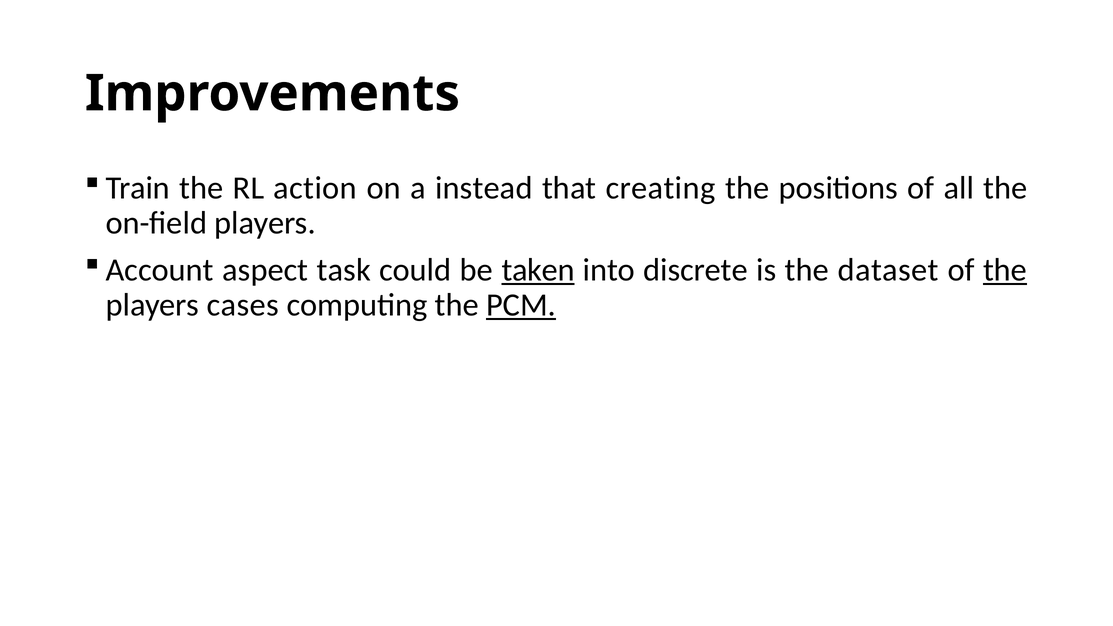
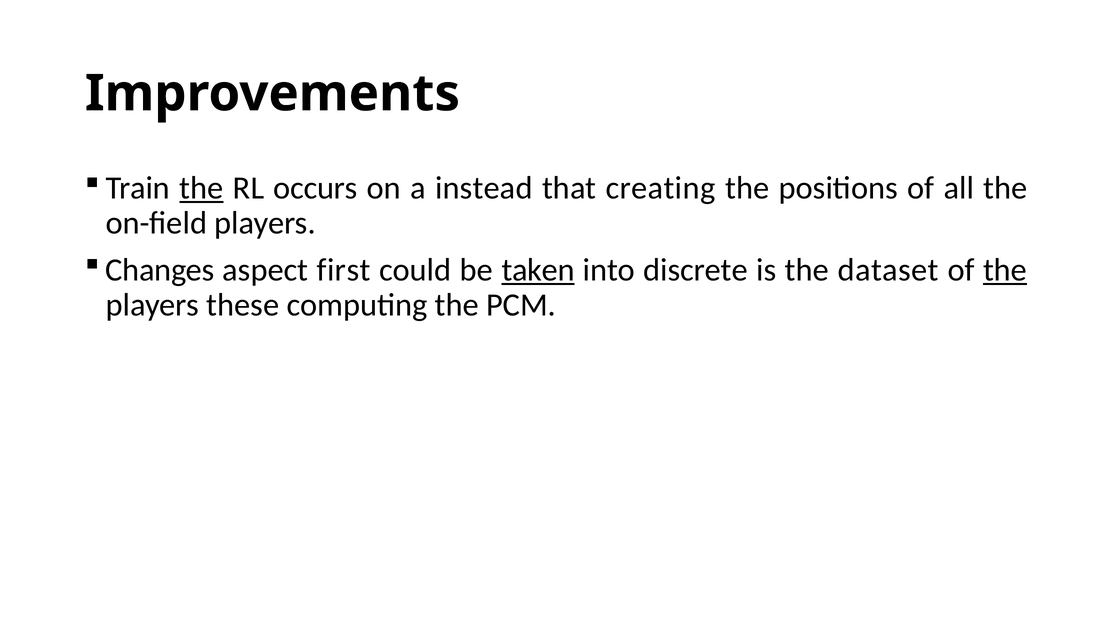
the underline: none -> present (201, 188)
action: action -> occurs (315, 188)
Account: Account -> Changes (160, 270)
task: task -> first (344, 270)
cases: cases -> these (243, 305)
PCM underline: present -> none (521, 305)
